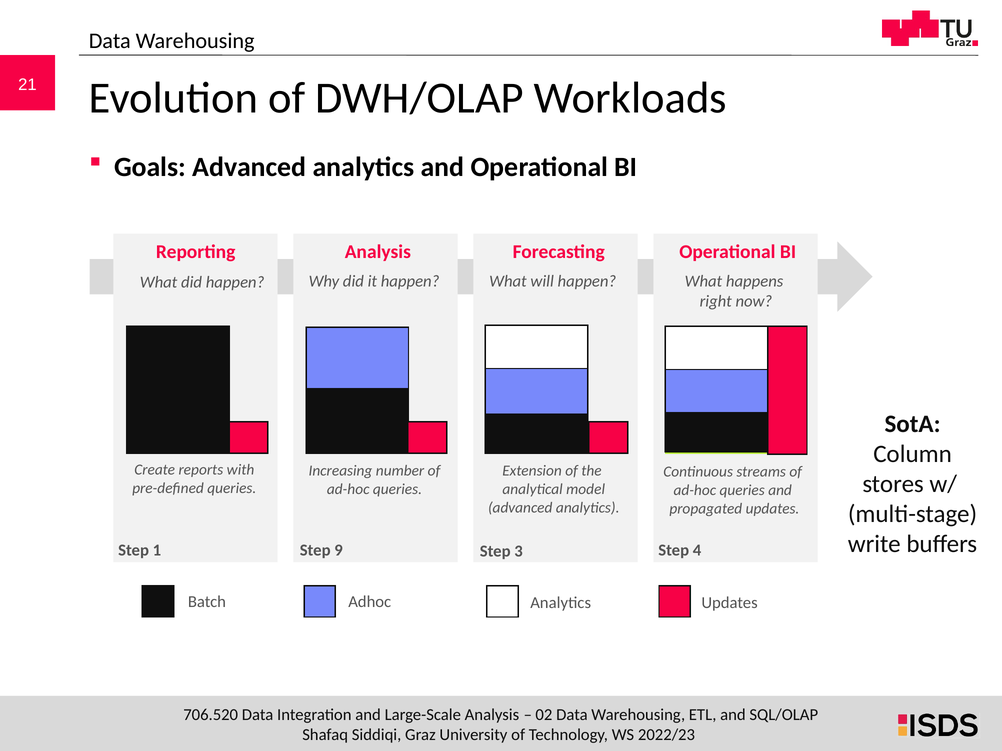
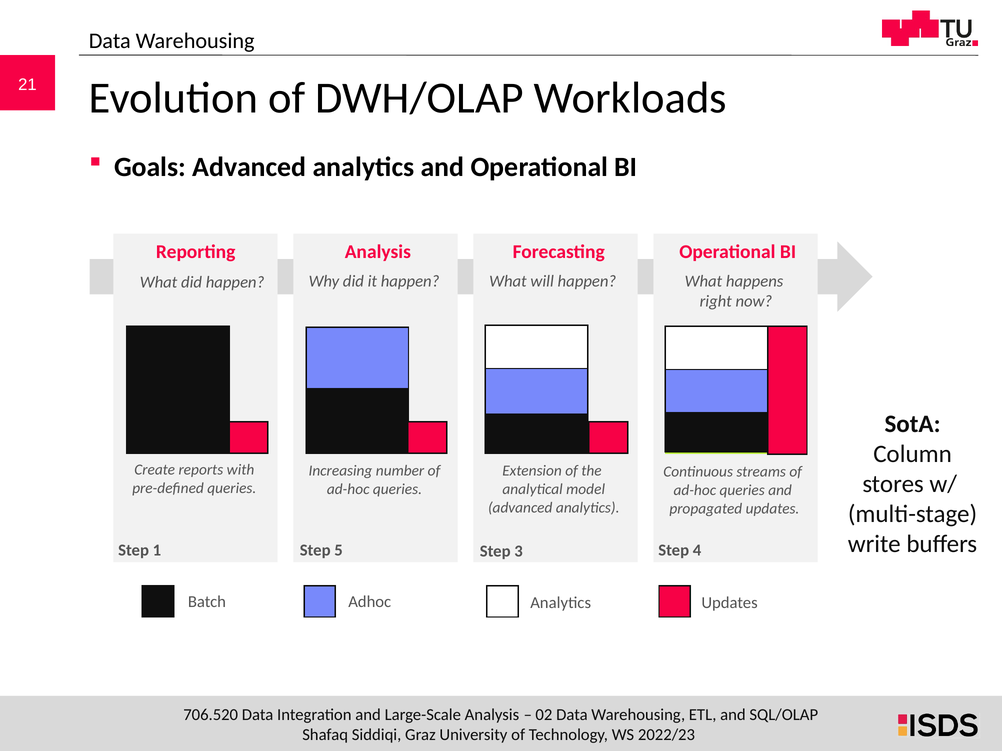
9: 9 -> 5 (338, 551)
